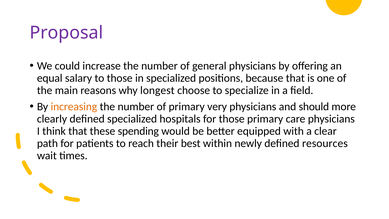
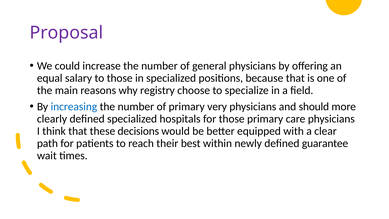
longest: longest -> registry (157, 90)
increasing colour: orange -> blue (74, 106)
spending: spending -> decisions (138, 131)
resources: resources -> guarantee (325, 143)
